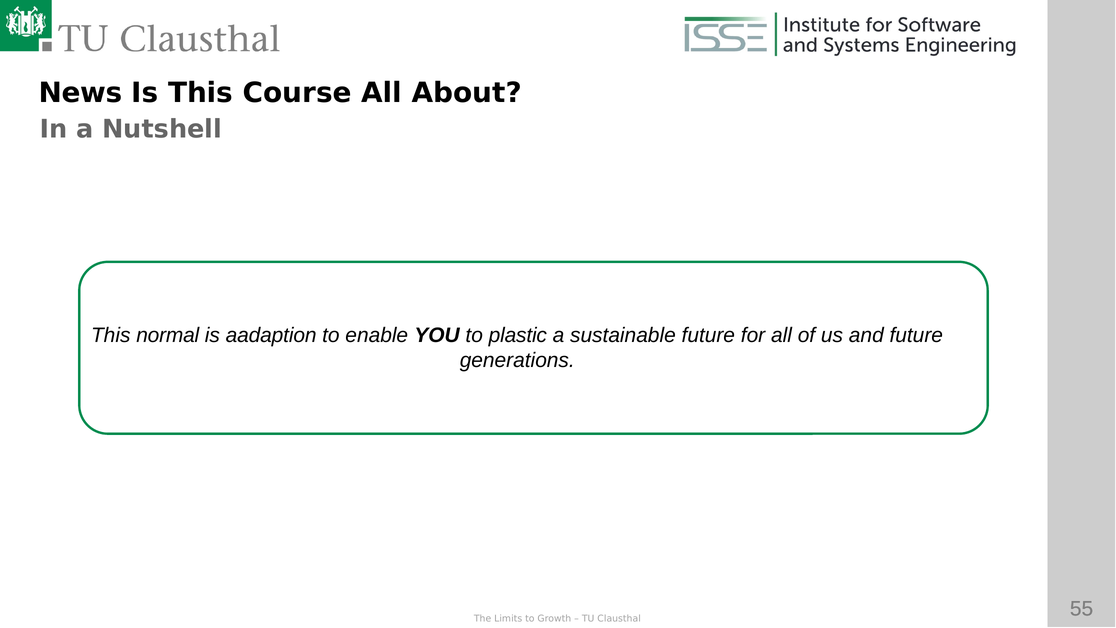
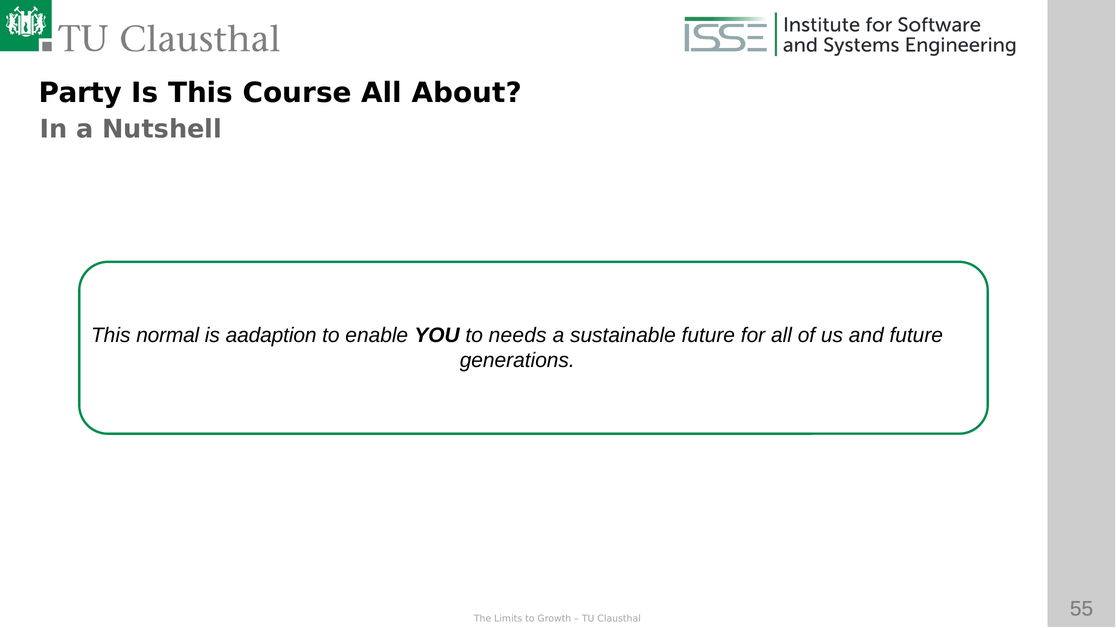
News: News -> Party (80, 93)
plastic: plastic -> needs (518, 335)
